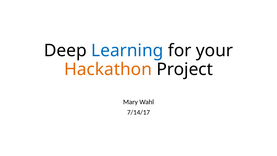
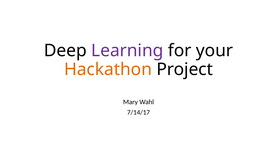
Learning colour: blue -> purple (127, 51)
